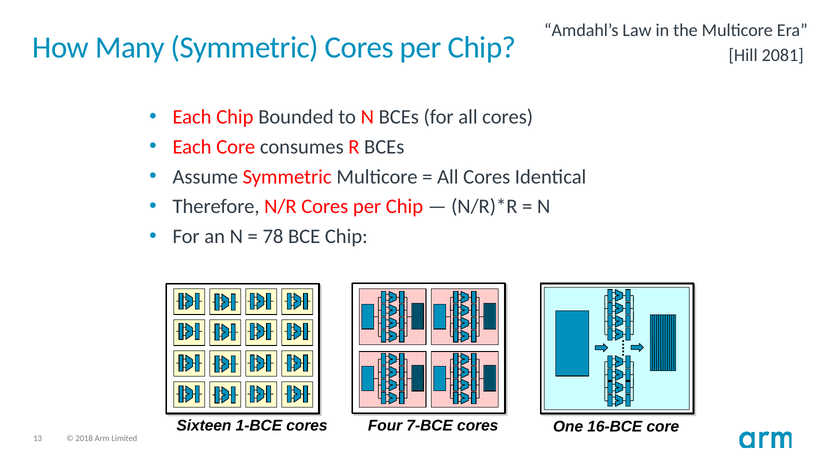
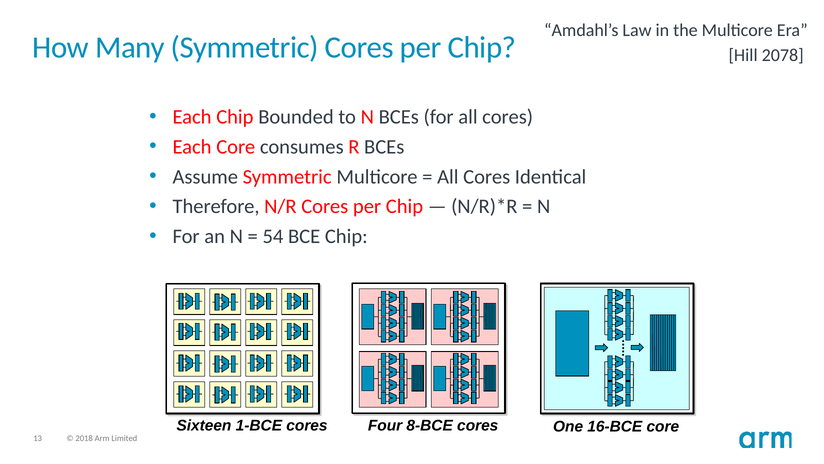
2081: 2081 -> 2078 (783, 55)
78: 78 -> 54 (273, 236)
7-BCE: 7-BCE -> 8-BCE (430, 425)
